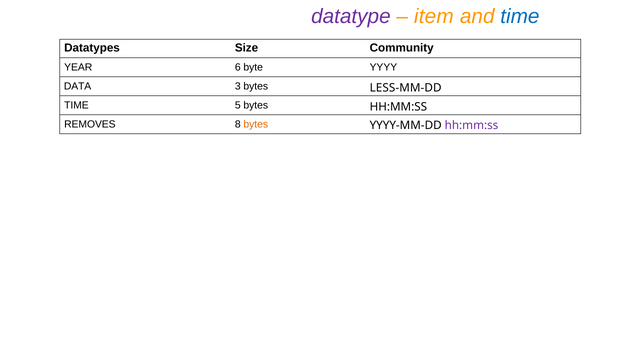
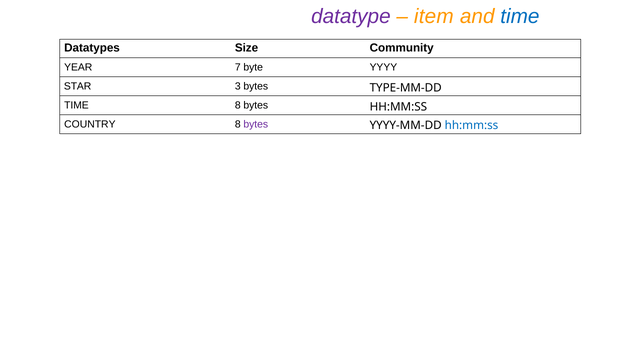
6: 6 -> 7 (238, 68)
DATA: DATA -> STAR (78, 86)
LESS-MM-DD: LESS-MM-DD -> TYPE-MM-DD (406, 88)
TIME 5: 5 -> 8 (238, 105)
REMOVES: REMOVES -> COUNTRY (90, 124)
bytes colour: orange -> purple (256, 124)
hh:mm:ss colour: purple -> blue (472, 126)
